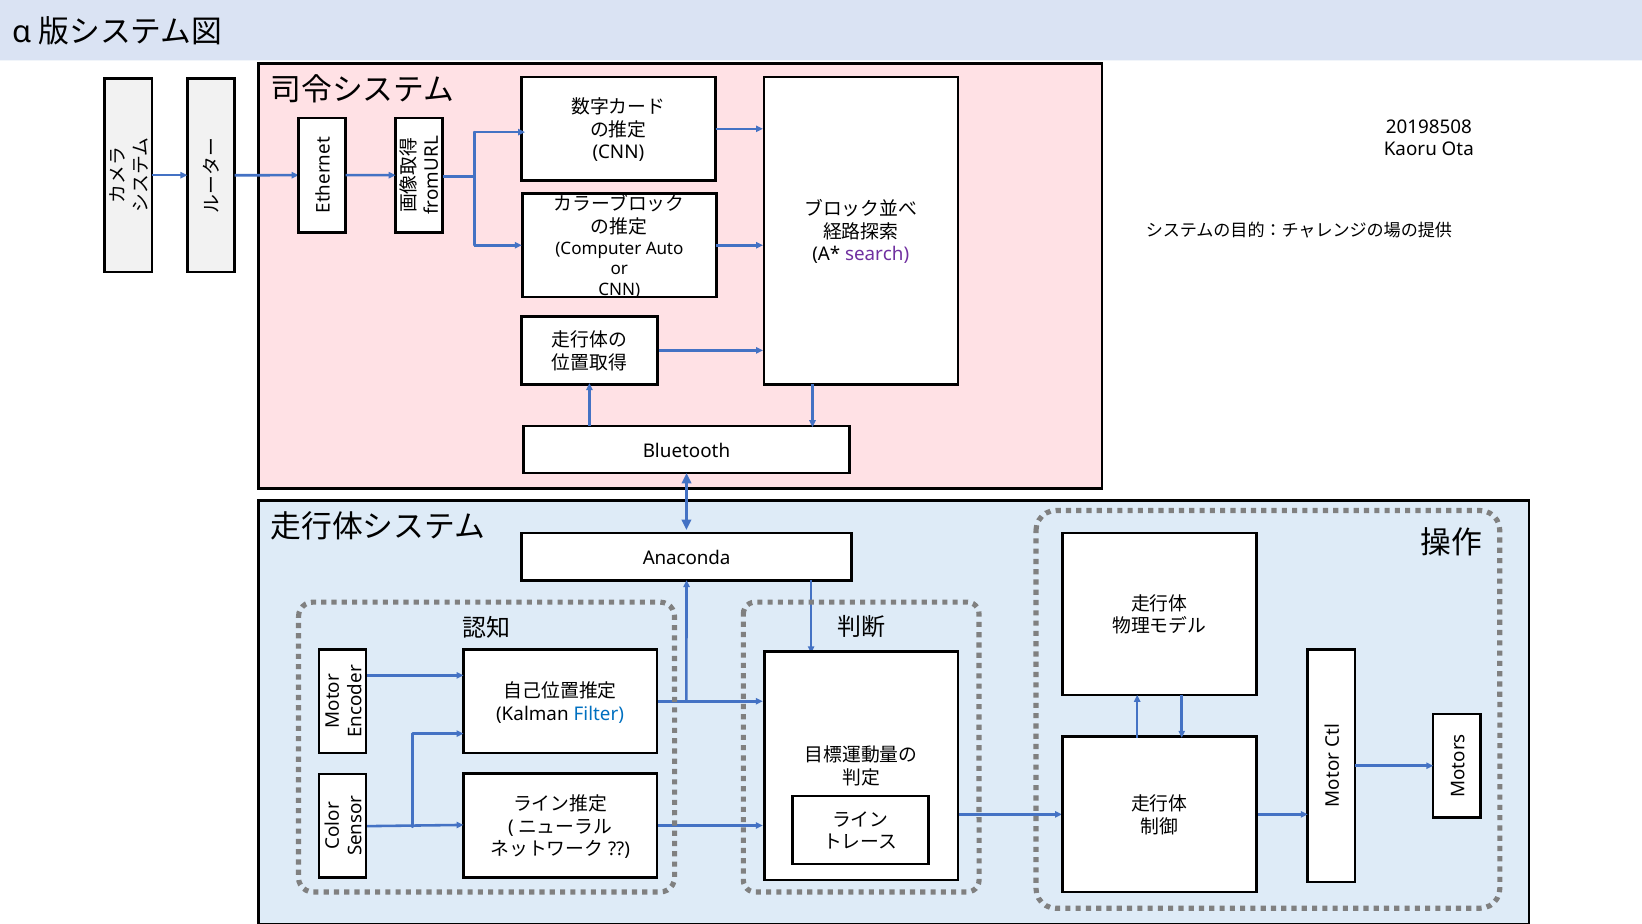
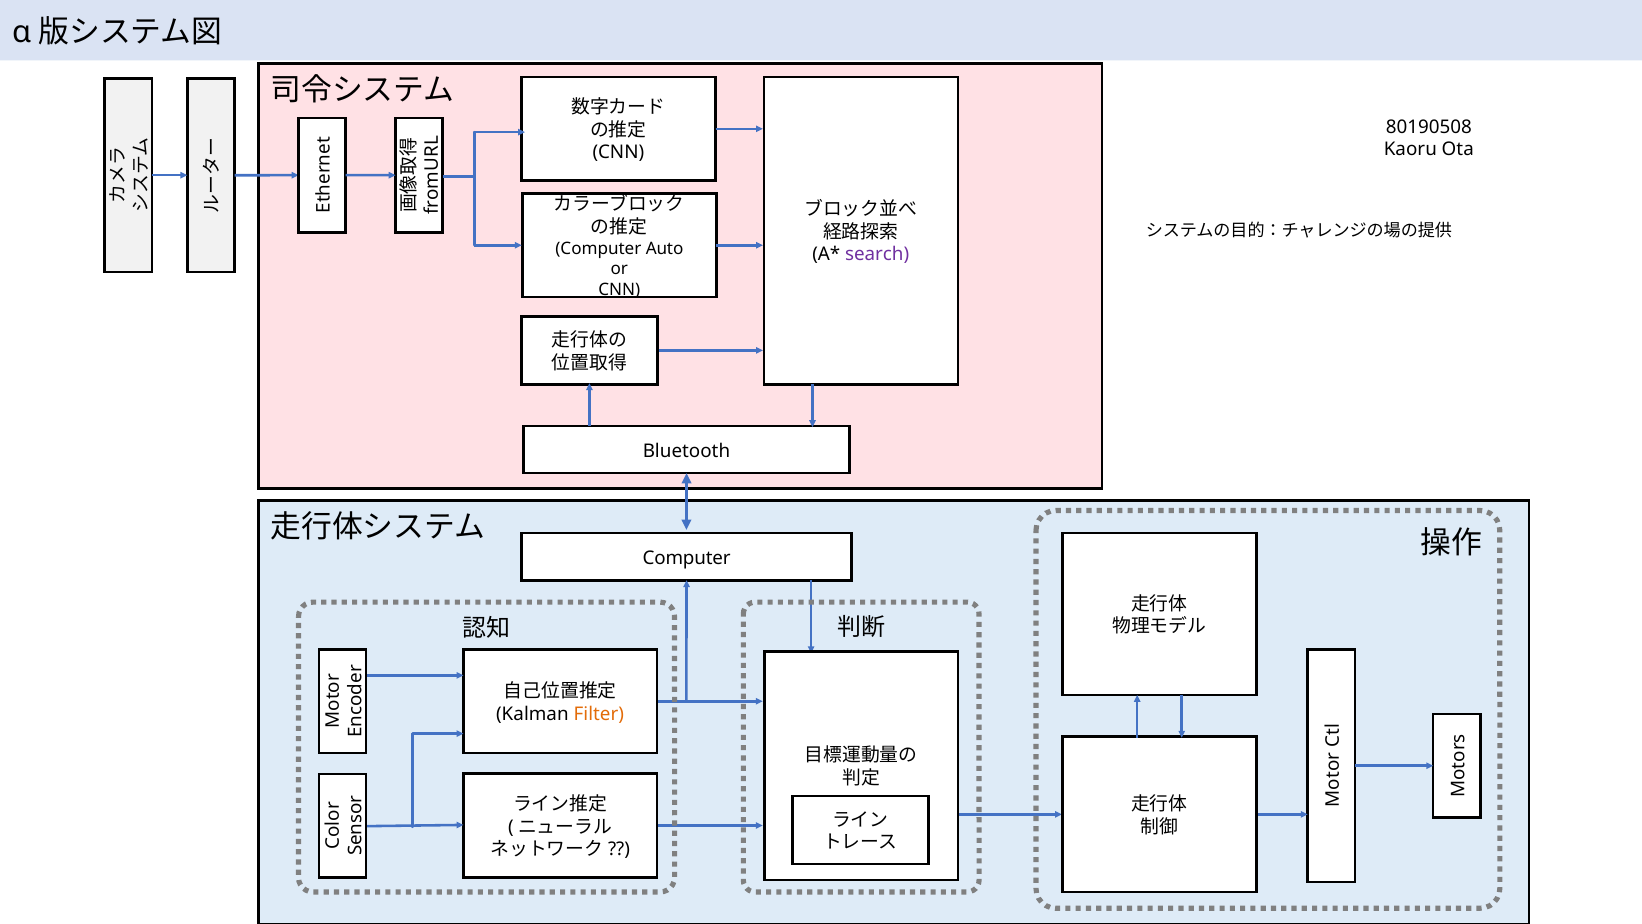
20198508: 20198508 -> 80190508 (1429, 127)
Anaconda: Anaconda -> Computer (687, 558)
Filter colour: blue -> orange (599, 714)
